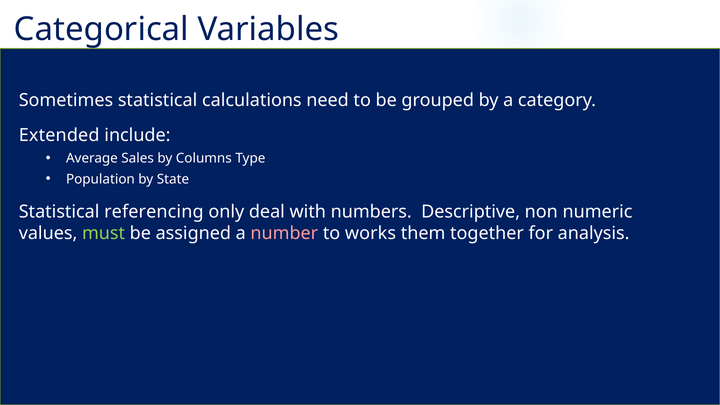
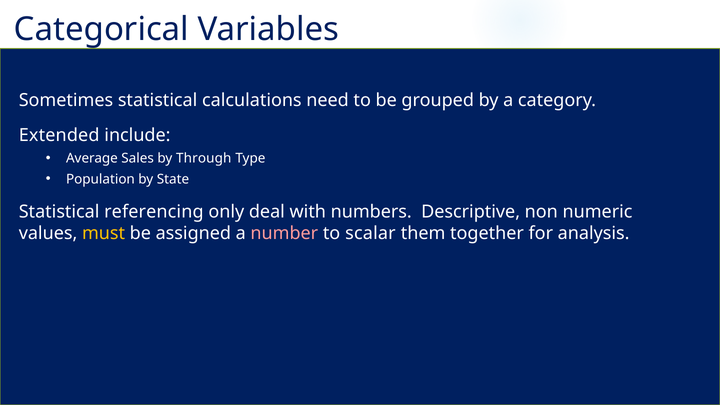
Columns: Columns -> Through (204, 158)
must colour: light green -> yellow (104, 233)
works: works -> scalar (370, 233)
